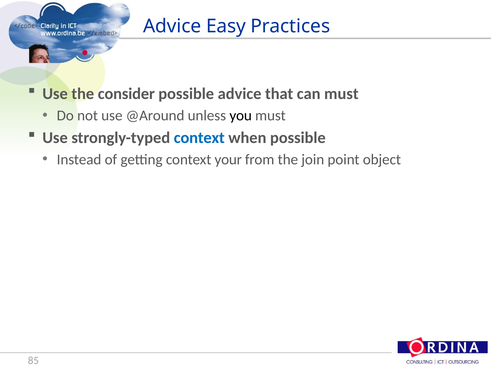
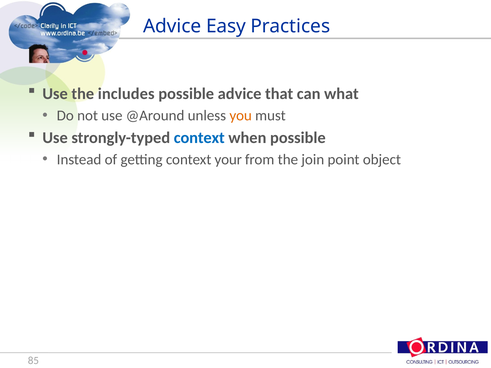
consider: consider -> includes (126, 94)
can must: must -> what (341, 94)
you colour: black -> orange (241, 116)
